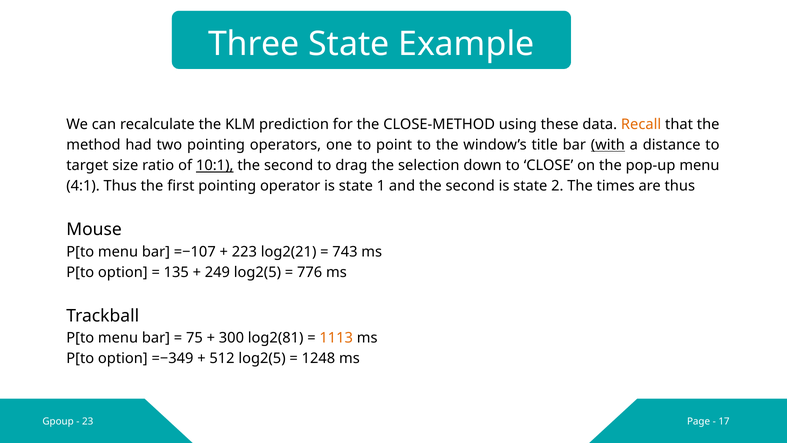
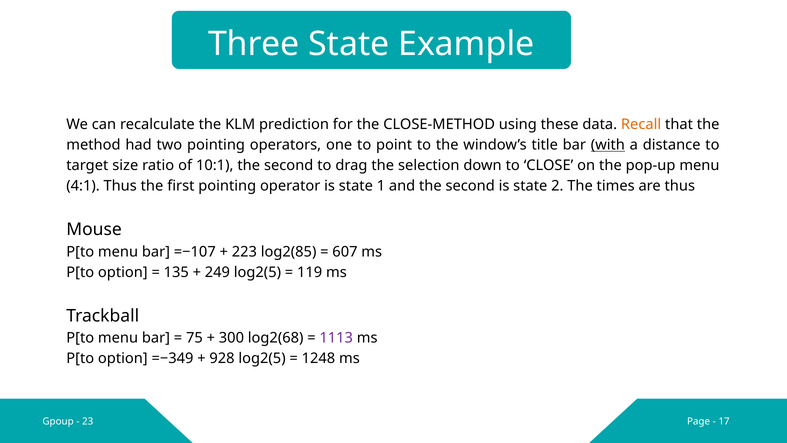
10:1 underline: present -> none (215, 165)
log2(21: log2(21 -> log2(85 (289, 252)
743: 743 -> 607 (345, 252)
776: 776 -> 119 (310, 272)
log2(81: log2(81 -> log2(68 (276, 338)
1113 colour: orange -> purple (336, 338)
512: 512 -> 928 (222, 358)
